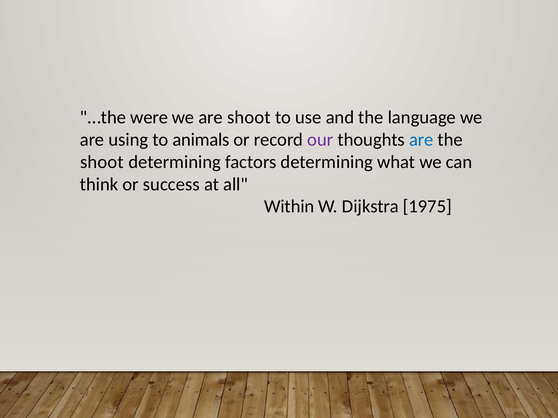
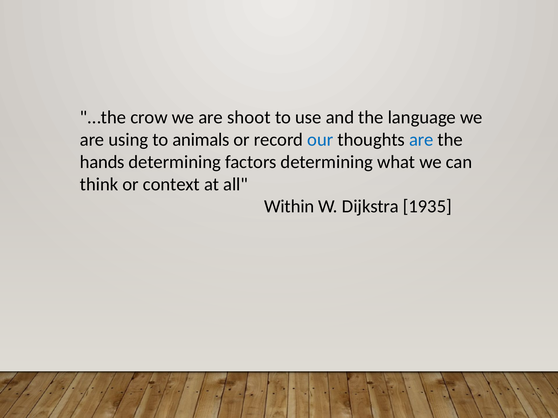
were: were -> crow (149, 117)
our colour: purple -> blue (320, 140)
shoot: shoot -> hands (102, 162)
success: success -> context (171, 184)
1975: 1975 -> 1935 (427, 207)
